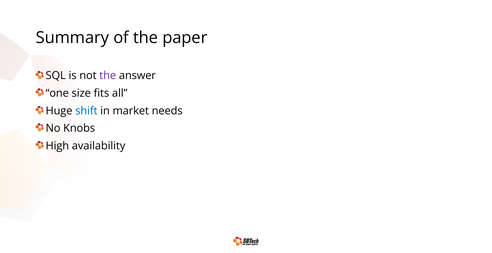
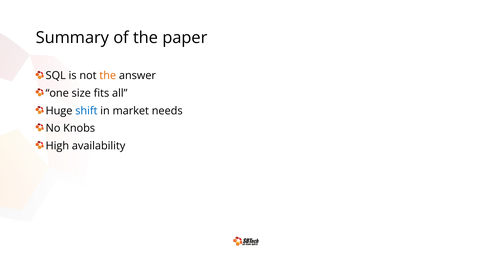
the colour: purple -> orange (108, 76)
